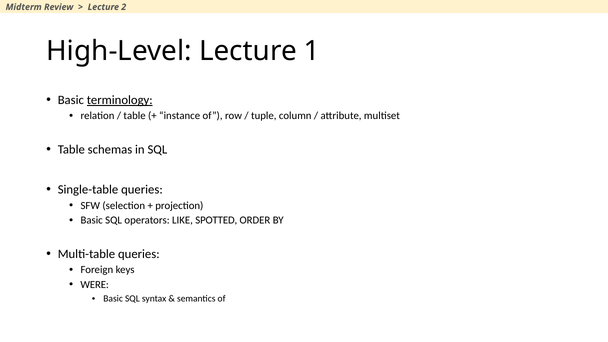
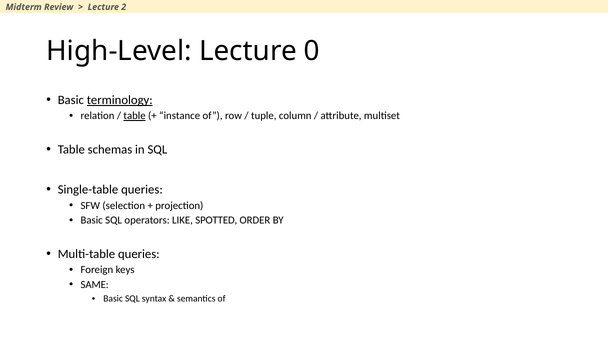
1: 1 -> 0 (312, 51)
table underline: none -> present (135, 116)
WERE: WERE -> SAME (95, 285)
